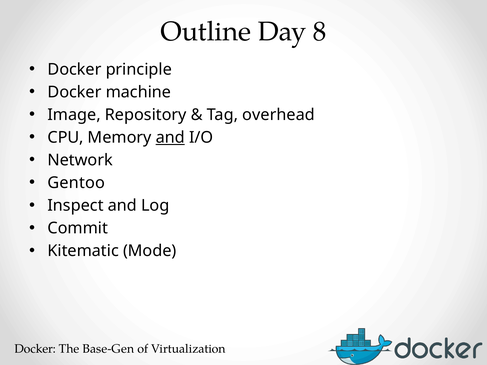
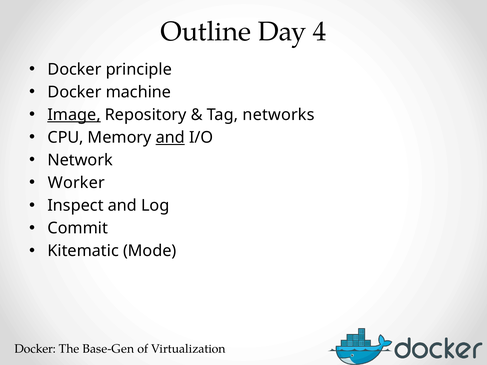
8: 8 -> 4 (320, 32)
Image underline: none -> present (74, 115)
overhead: overhead -> networks (279, 115)
Gentoo: Gentoo -> Worker (76, 183)
